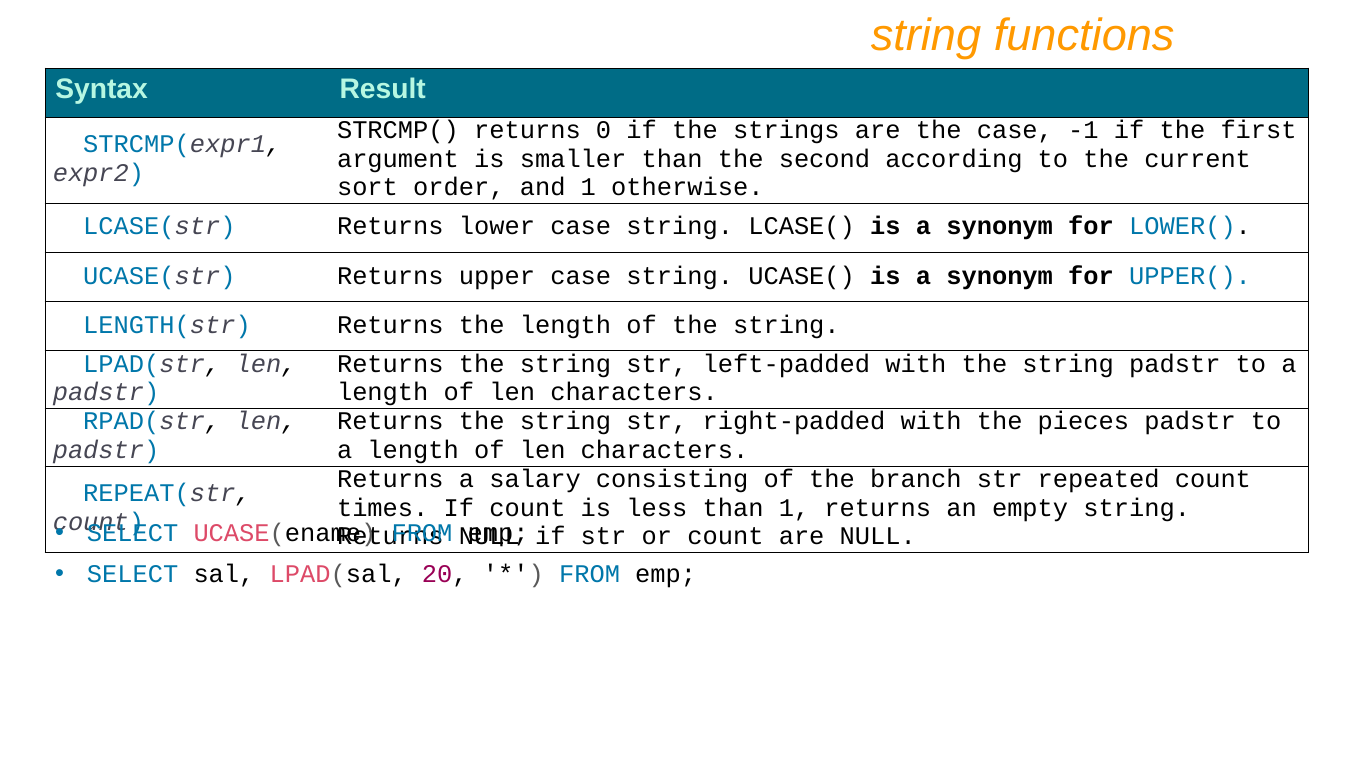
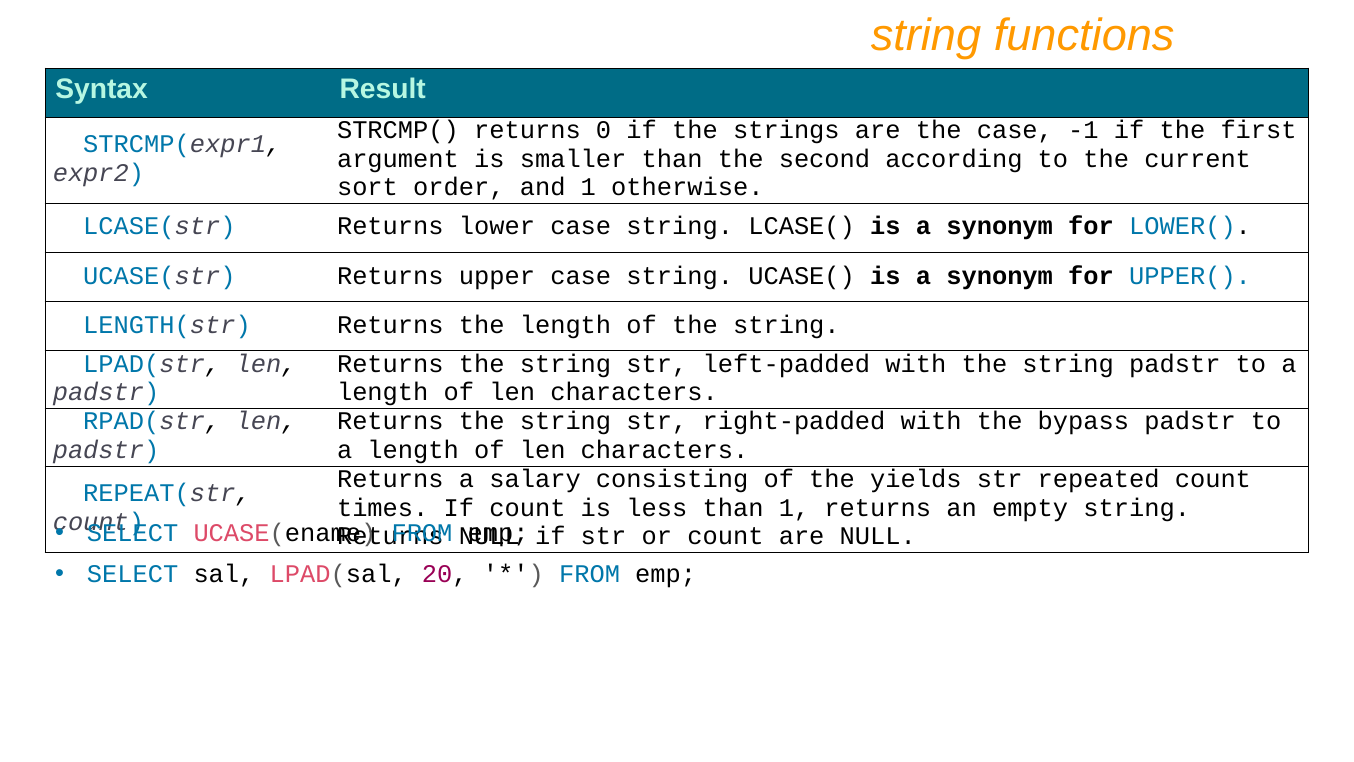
pieces: pieces -> bypass (1083, 421)
branch: branch -> yields (916, 479)
